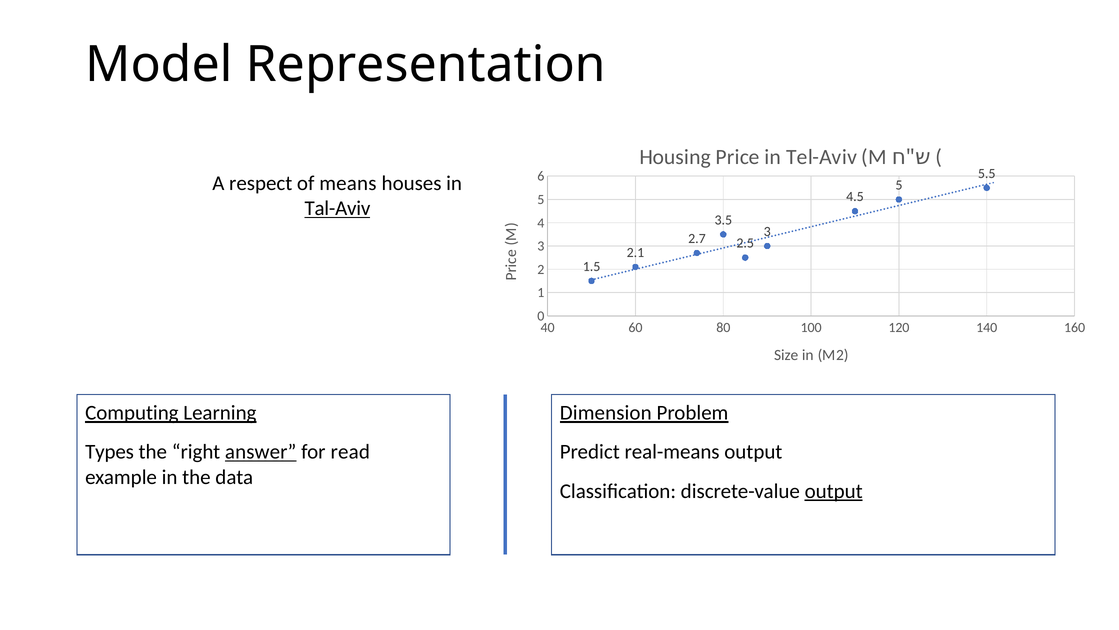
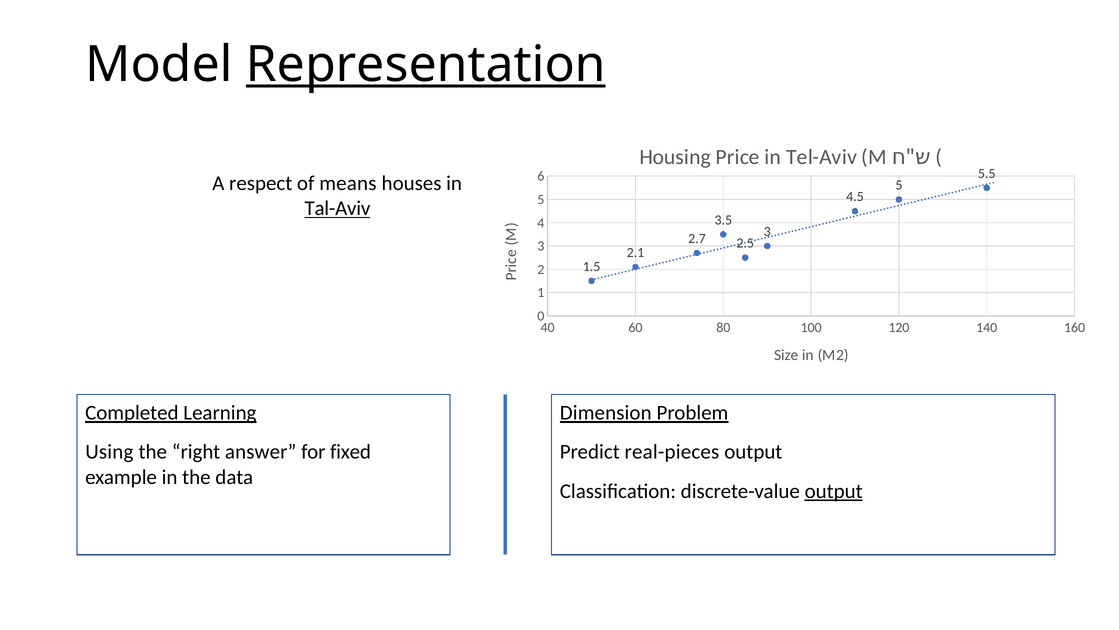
Representation underline: none -> present (426, 64)
Computing: Computing -> Completed (132, 412)
Types: Types -> Using (109, 452)
answer underline: present -> none (261, 452)
read: read -> fixed (350, 452)
real-means: real-means -> real-pieces (672, 452)
